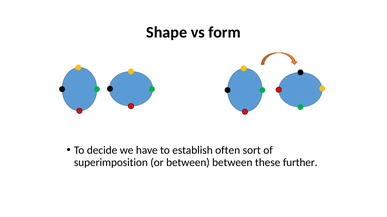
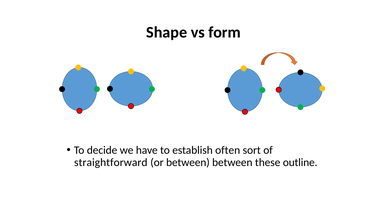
superimposition: superimposition -> straightforward (111, 163)
further: further -> outline (300, 163)
